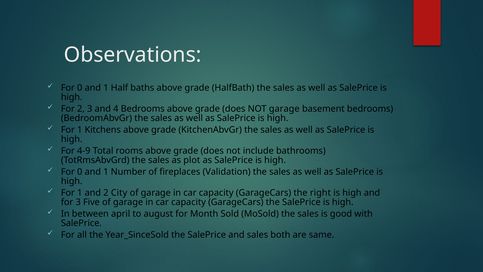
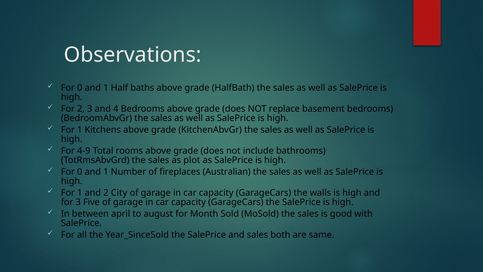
NOT garage: garage -> replace (284, 109)
Validation: Validation -> Australian (227, 172)
right: right -> walls (320, 193)
